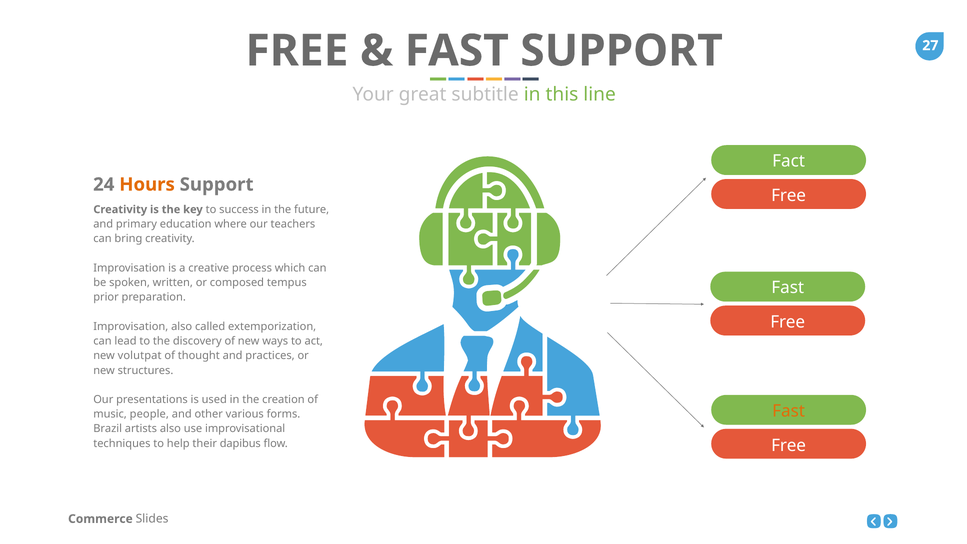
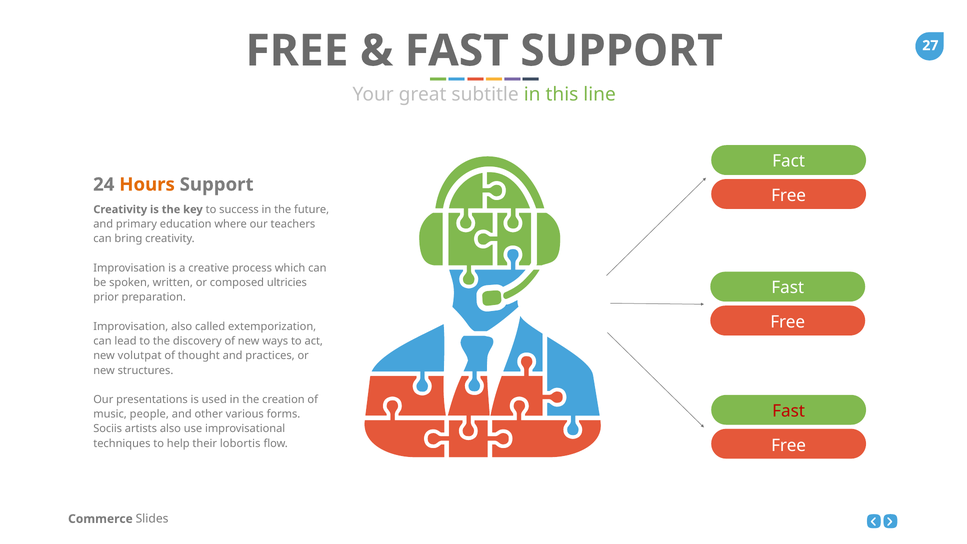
tempus: tempus -> ultricies (287, 283)
Fast colour: orange -> red (789, 411)
Brazil: Brazil -> Sociis (108, 429)
dapibus: dapibus -> lobortis (240, 444)
